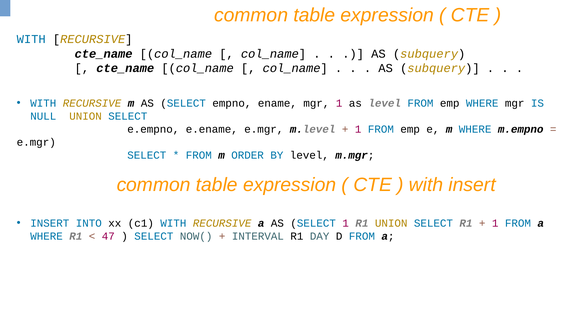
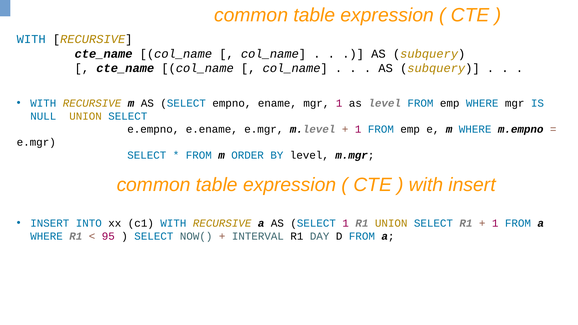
47: 47 -> 95 (108, 236)
